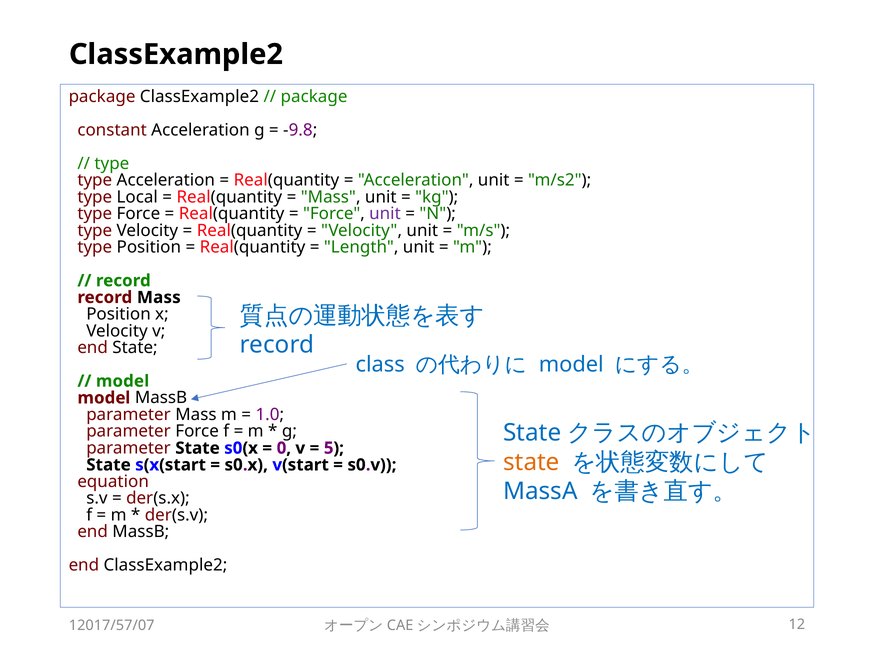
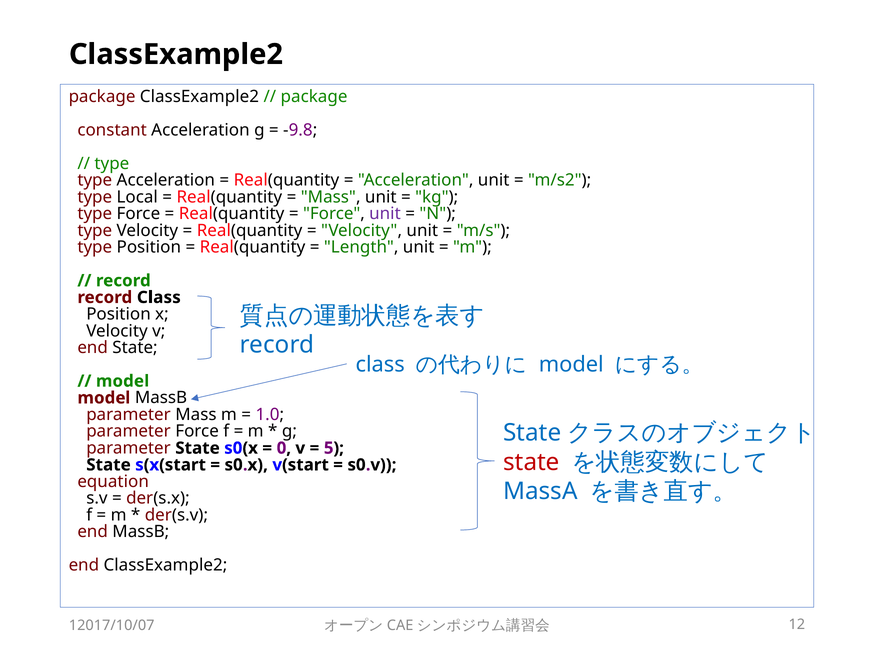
record Mass: Mass -> Class (159, 298)
state colour: orange -> red (531, 462)
12017/57/07: 12017/57/07 -> 12017/10/07 (112, 626)
